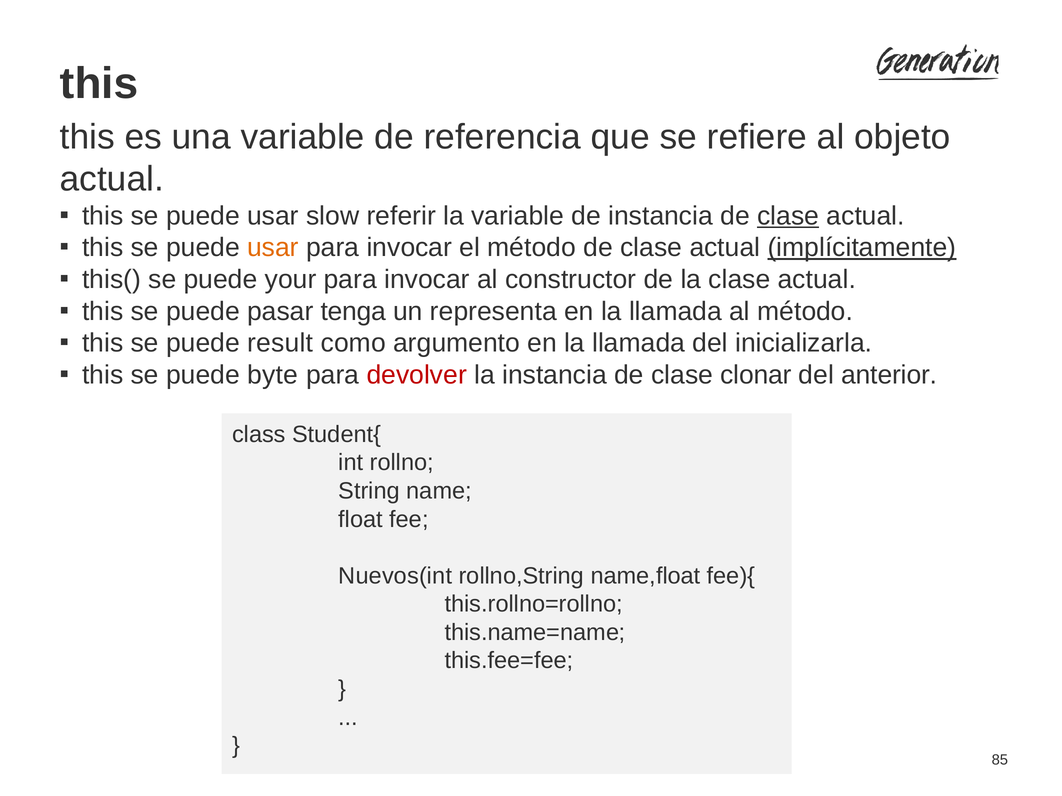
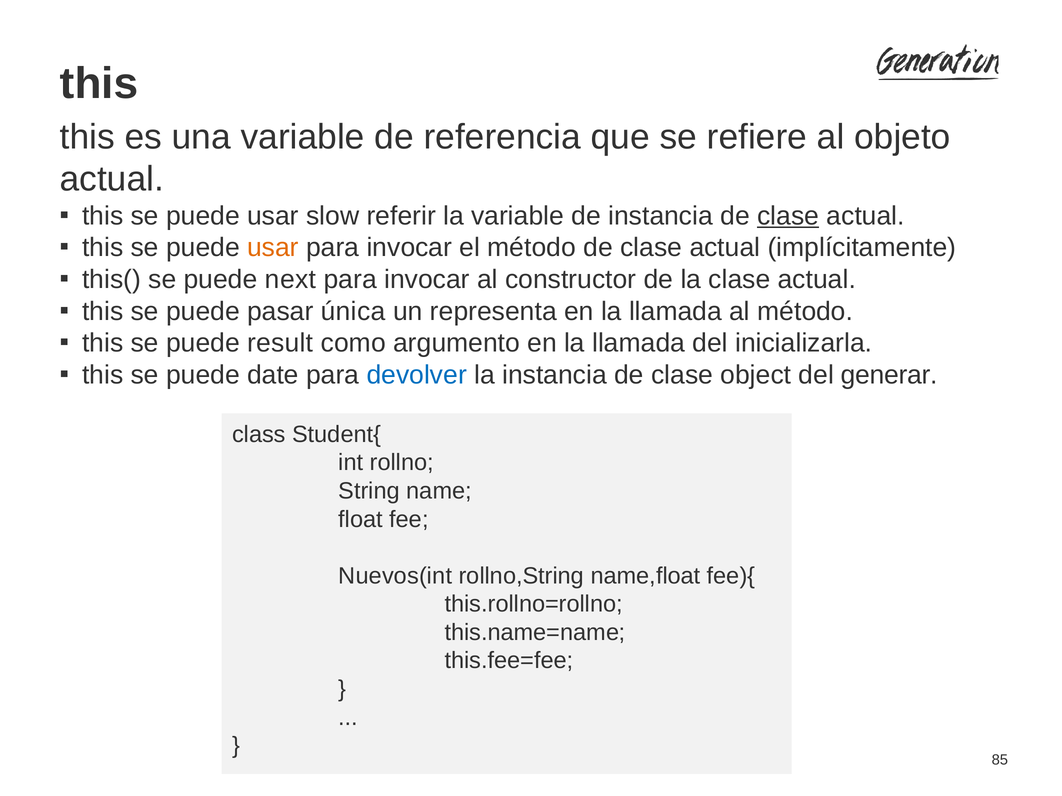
implícitamente underline: present -> none (862, 248)
your: your -> next (290, 280)
tenga: tenga -> única (353, 312)
byte: byte -> date (273, 375)
devolver colour: red -> blue (417, 375)
clonar: clonar -> object (756, 375)
anterior: anterior -> generar (889, 375)
